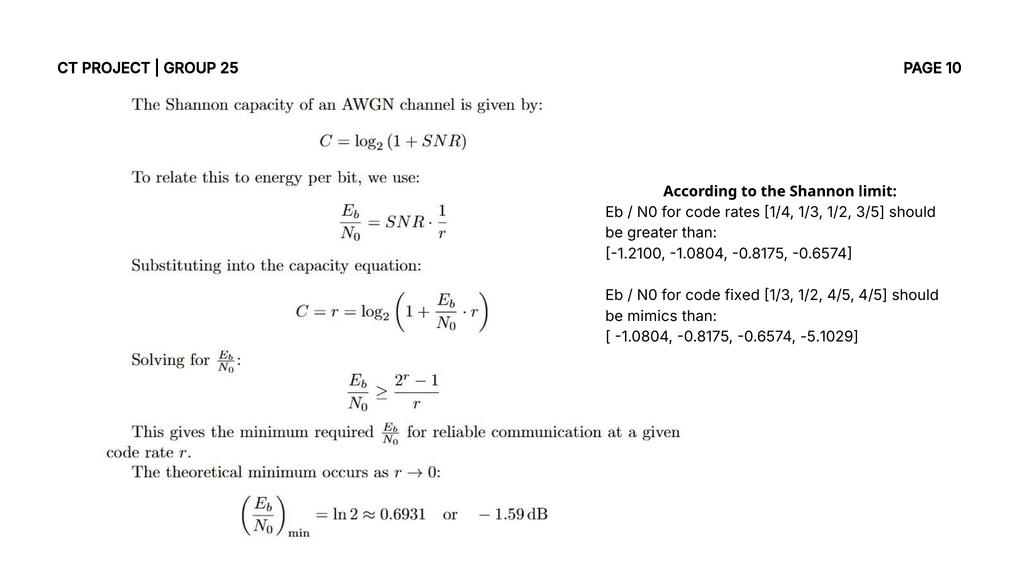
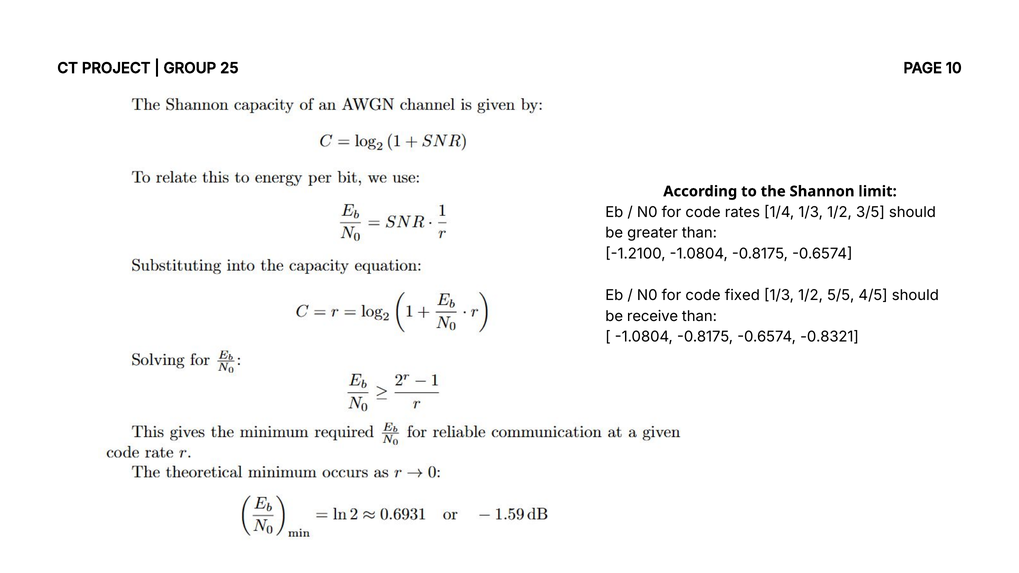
1/2 4/5: 4/5 -> 5/5 (841, 295)
mimics: mimics -> receive (653, 316)
-5.1029: -5.1029 -> -0.8321 (829, 337)
